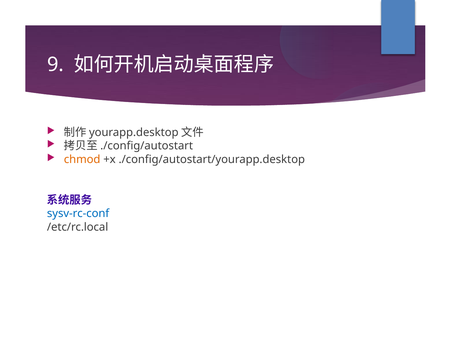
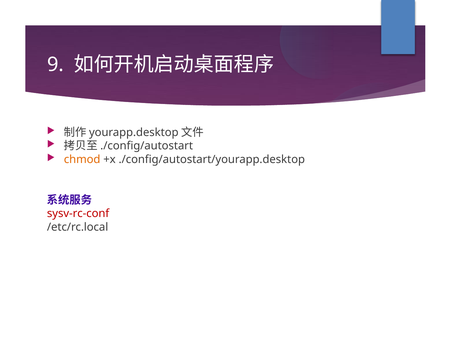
sysv-rc-conf colour: blue -> red (78, 213)
